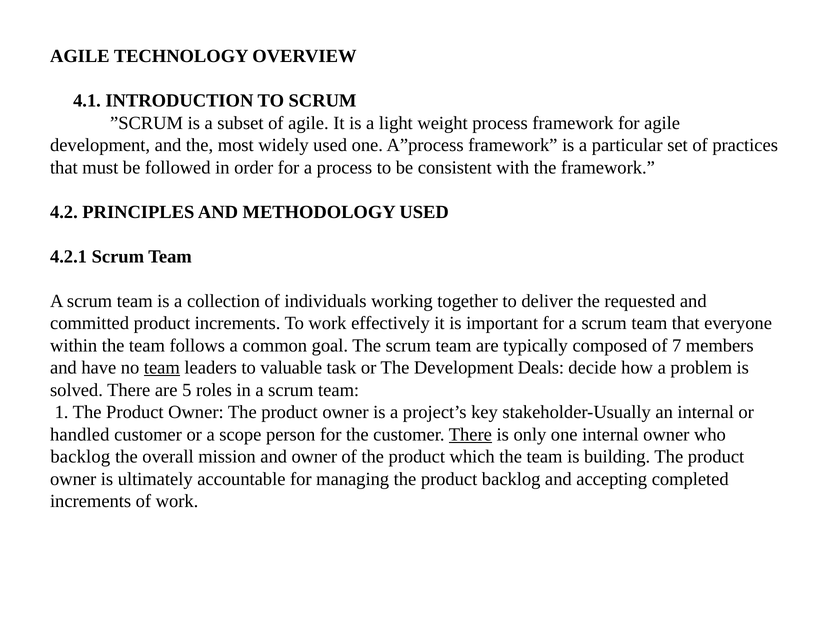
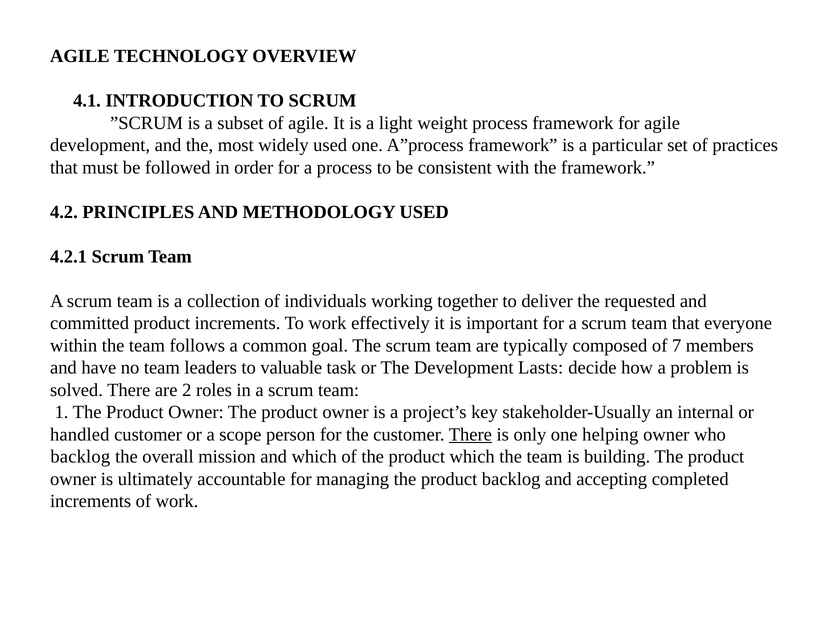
team underline: present -> none (162, 368)
Deals: Deals -> Lasts (541, 368)
5: 5 -> 2 (187, 390)
one internal: internal -> helping (610, 435)
and owner: owner -> which (314, 457)
